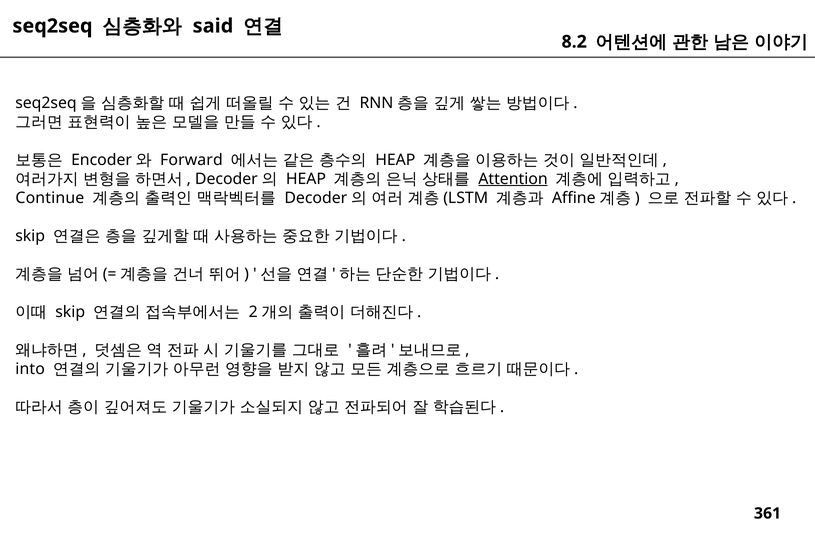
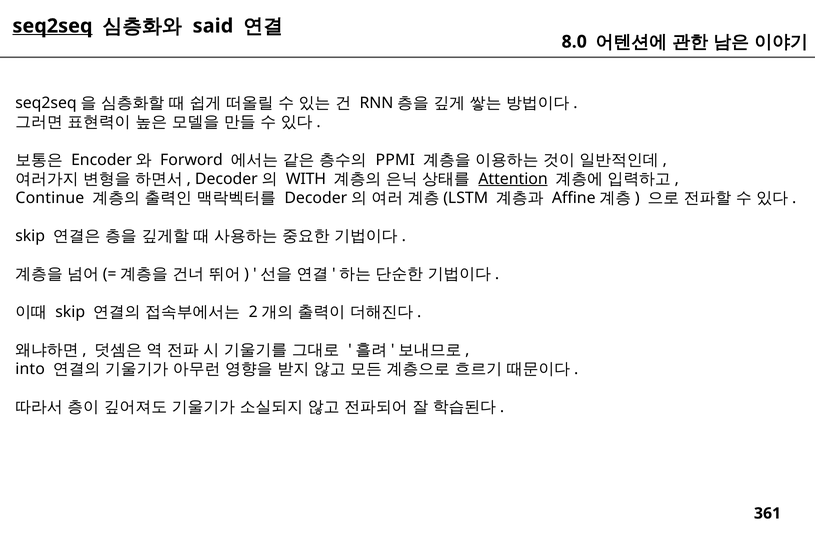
seq2seq underline: none -> present (52, 26)
8.2: 8.2 -> 8.0 (574, 42)
Forward: Forward -> Forword (191, 160)
HEAP: HEAP -> PPMI (395, 160)
HEAP: HEAP -> WITH (306, 179)
